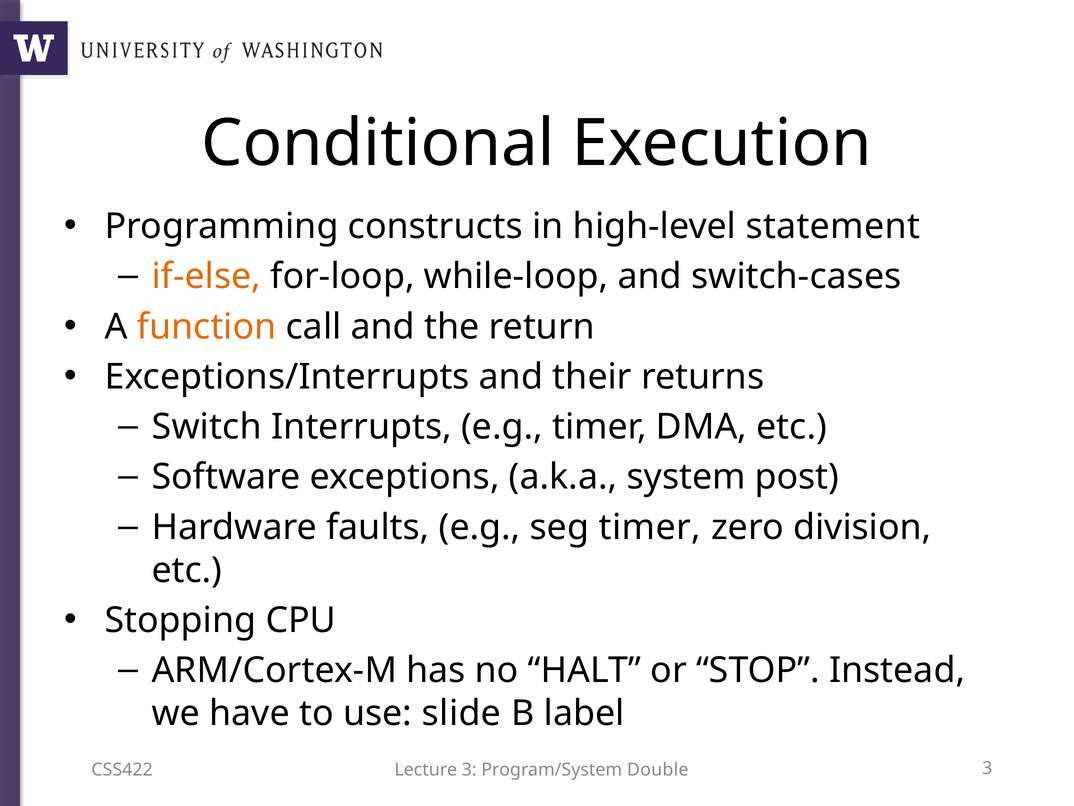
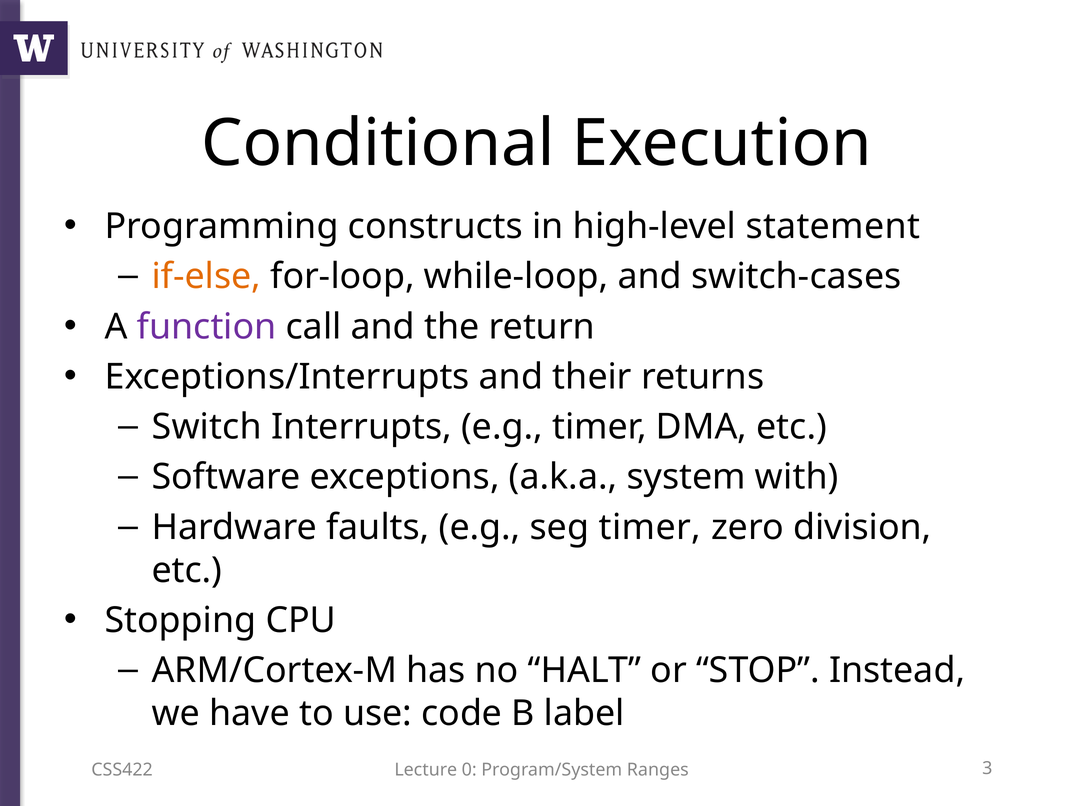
function colour: orange -> purple (207, 326)
post: post -> with (797, 477)
slide: slide -> code (462, 713)
Lecture 3: 3 -> 0 (469, 769)
Double: Double -> Ranges (658, 769)
